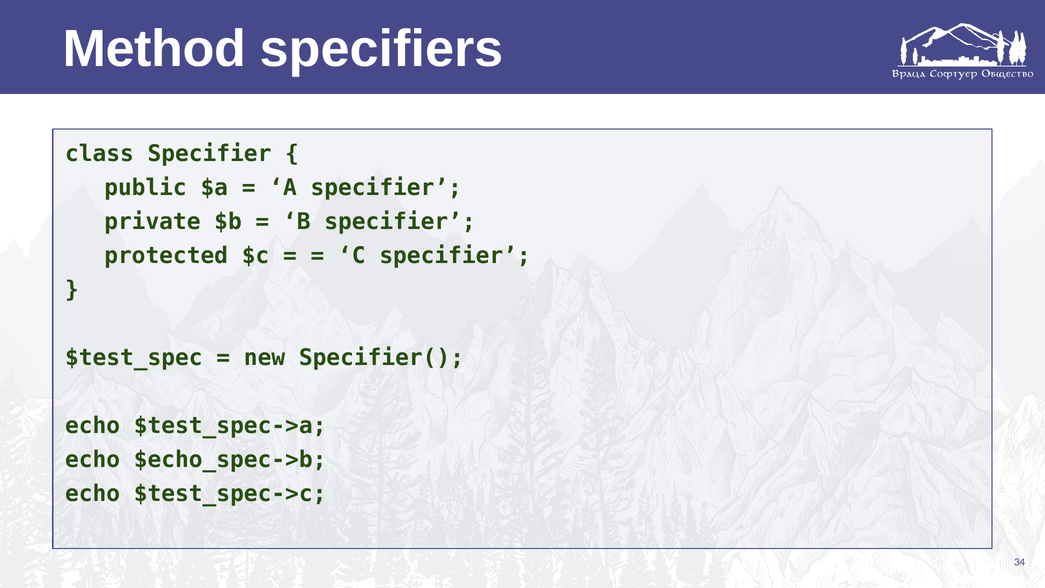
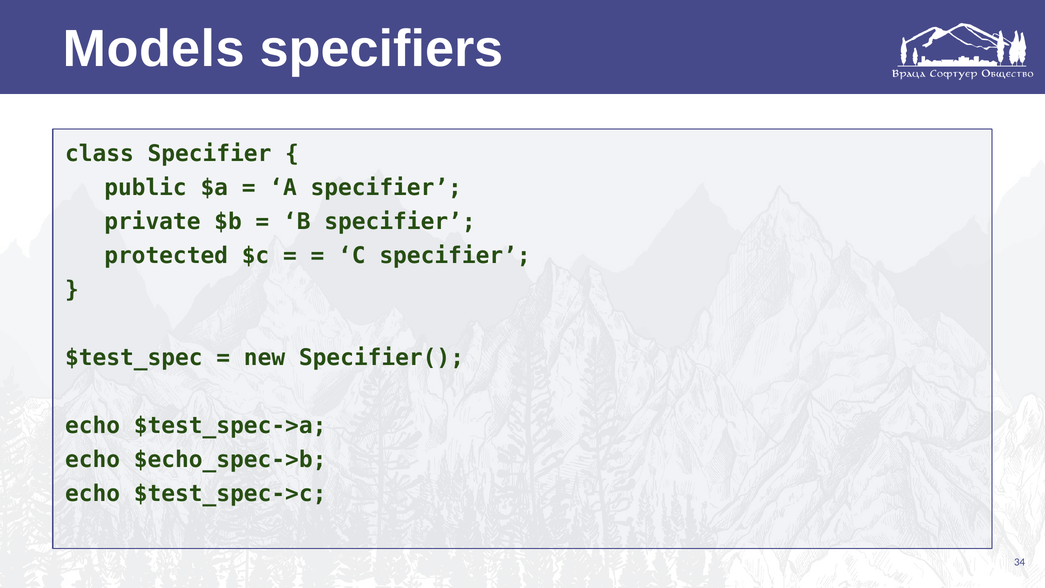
Method: Method -> Models (154, 49)
